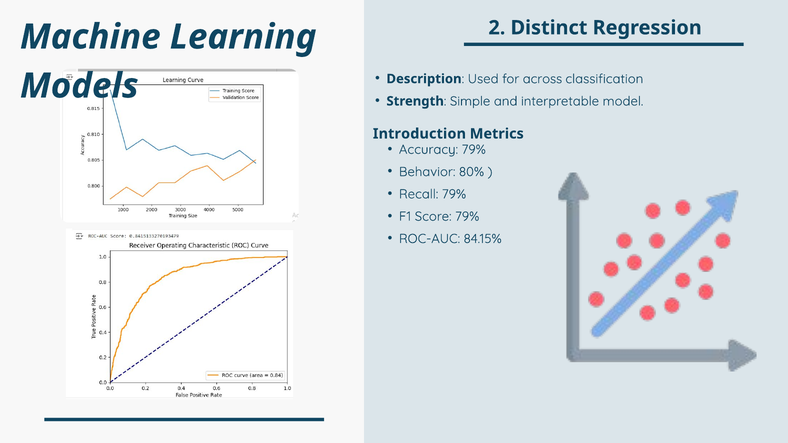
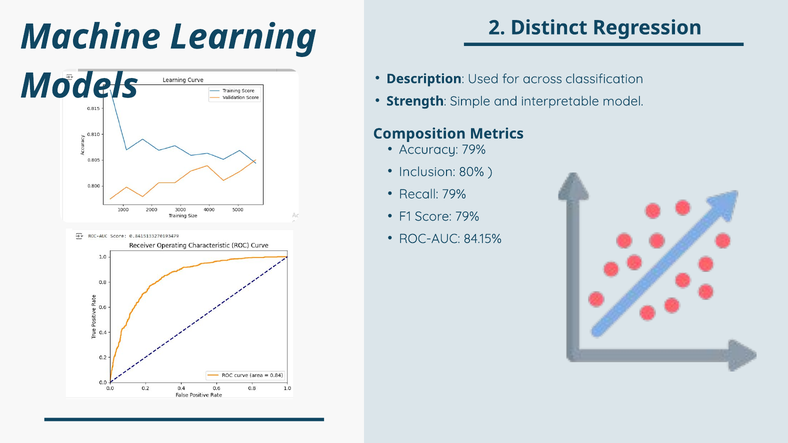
Introduction: Introduction -> Composition (419, 134)
Behavior: Behavior -> Inclusion (427, 172)
